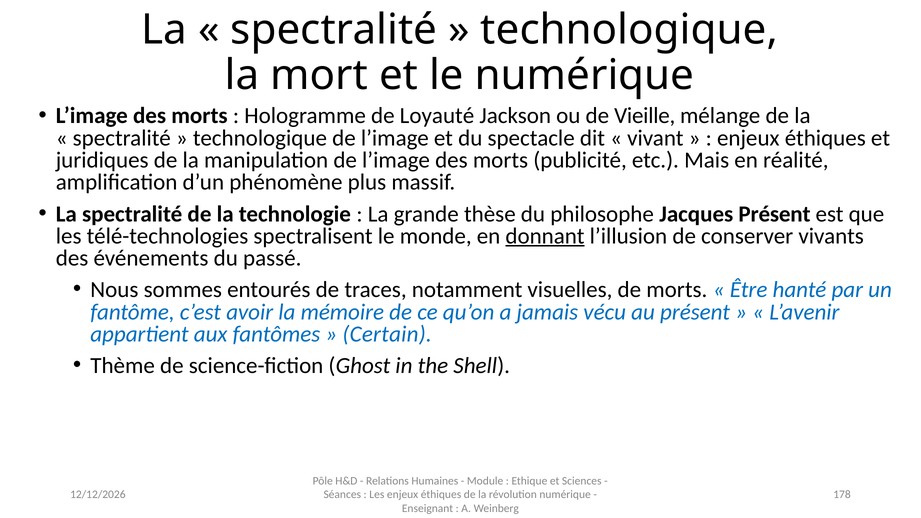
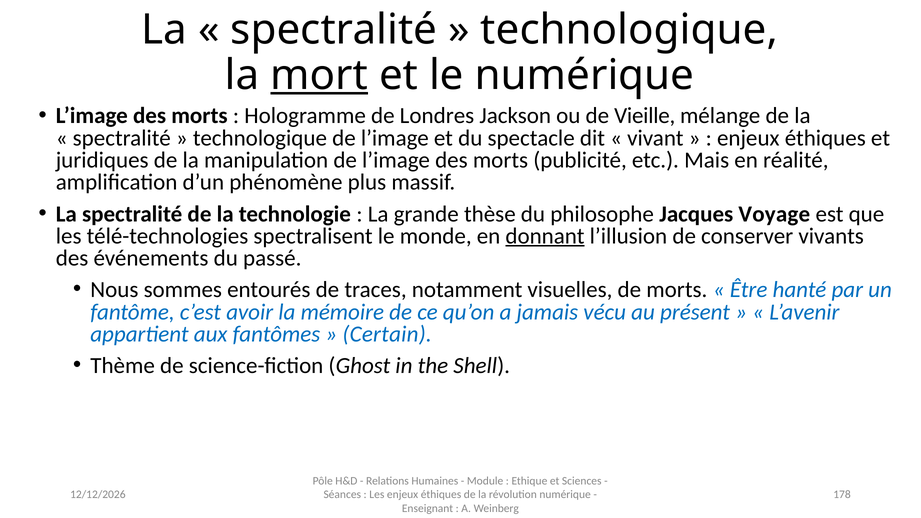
mort underline: none -> present (319, 75)
Loyauté: Loyauté -> Londres (437, 116)
Jacques Présent: Présent -> Voyage (774, 214)
